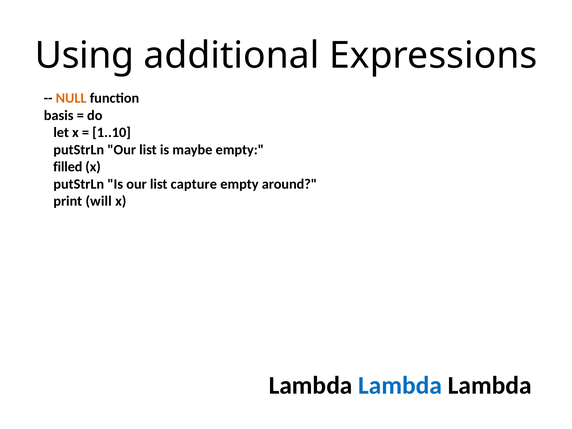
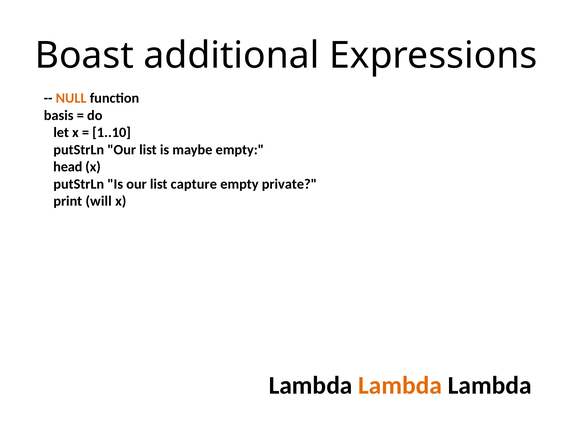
Using: Using -> Boast (84, 56)
filled: filled -> head (68, 167)
around: around -> private (289, 184)
Lambda colour: blue -> orange (400, 386)
